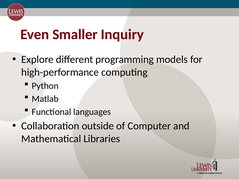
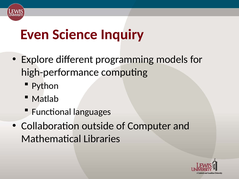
Smaller: Smaller -> Science (75, 35)
